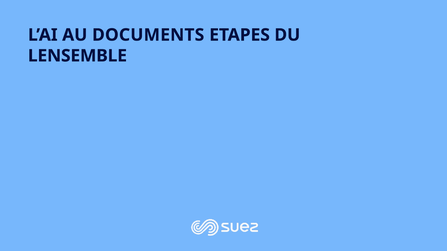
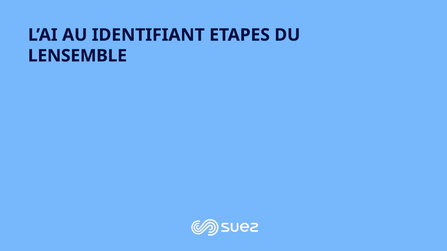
DOCUMENTS: DOCUMENTS -> IDENTIFIANT (148, 35)
